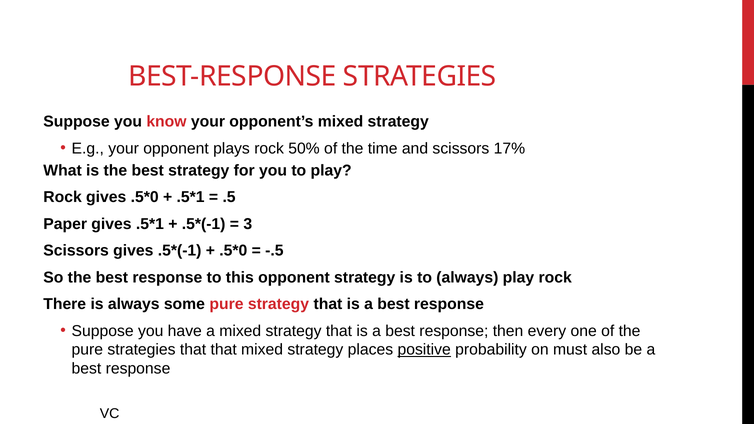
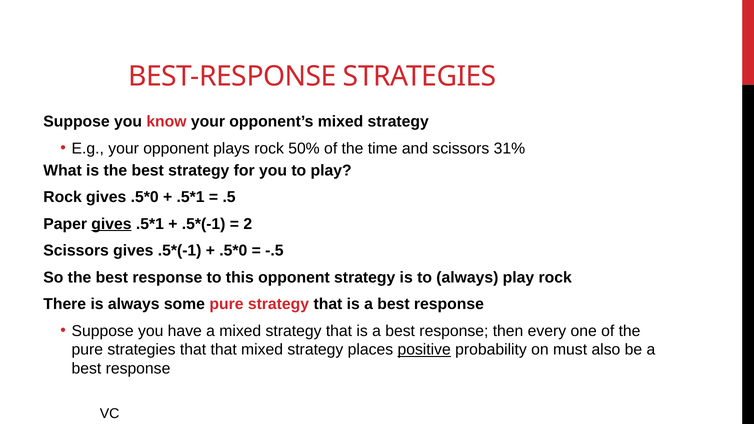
17%: 17% -> 31% (509, 148)
gives underline: none -> present (111, 224)
3: 3 -> 2 (248, 224)
